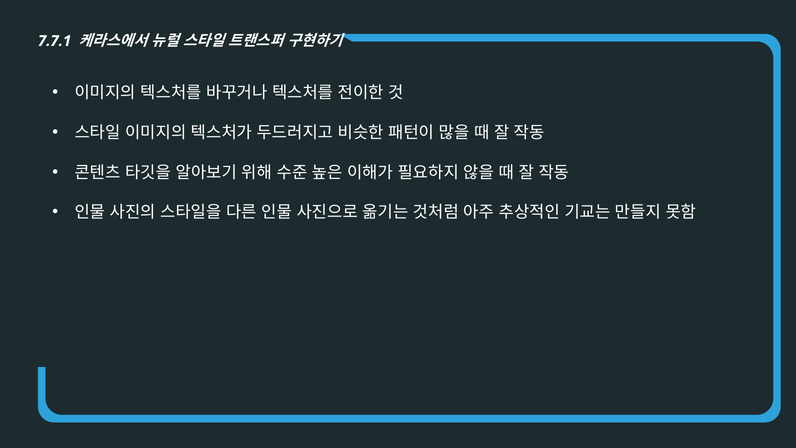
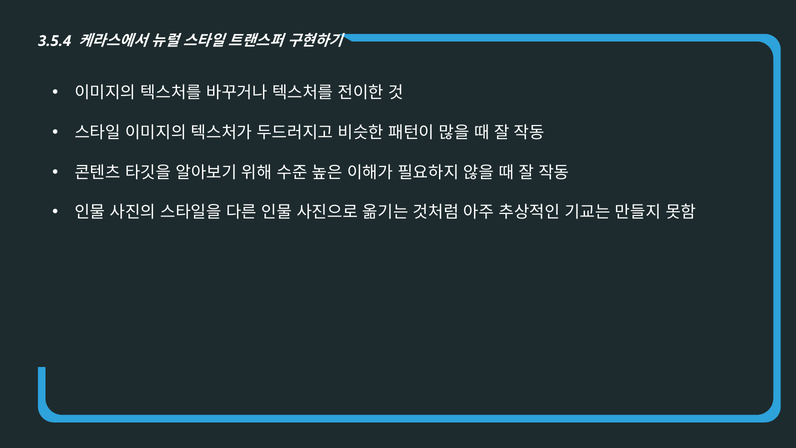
7.7.1: 7.7.1 -> 3.5.4 (55, 41)
